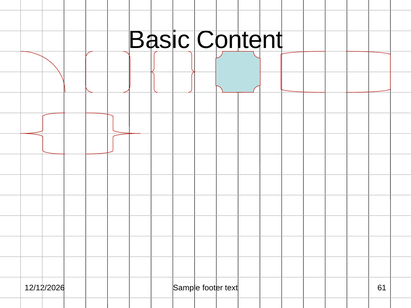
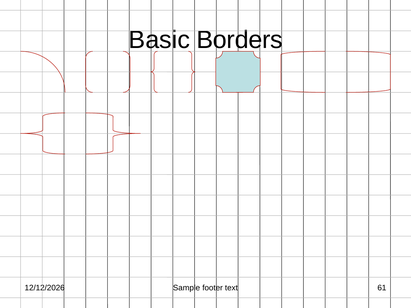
Content: Content -> Borders (240, 40)
